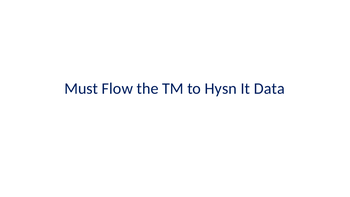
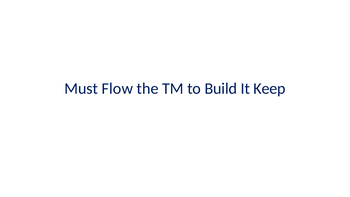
Hysn: Hysn -> Build (221, 88)
Data: Data -> Keep (270, 88)
